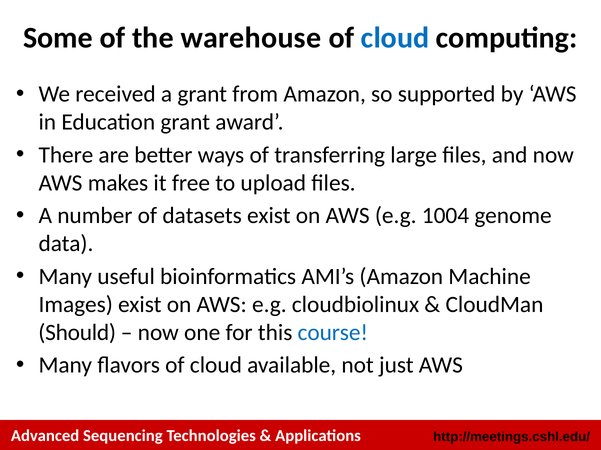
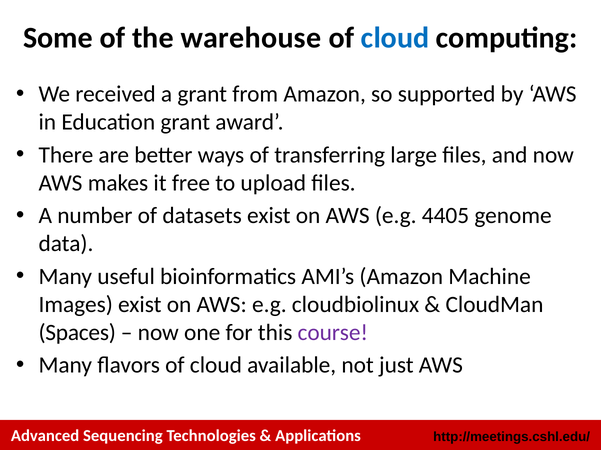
1004: 1004 -> 4405 (445, 216)
Should: Should -> Spaces (77, 333)
course colour: blue -> purple (333, 333)
